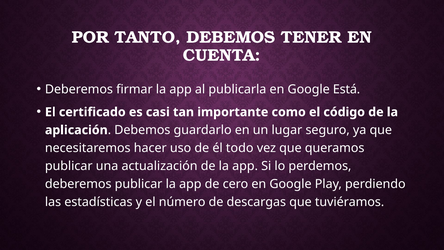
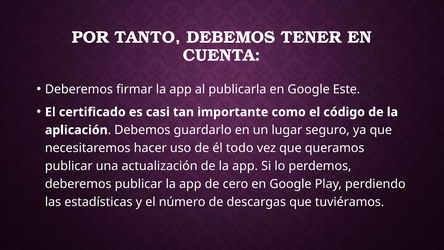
Está: Está -> Este (347, 89)
